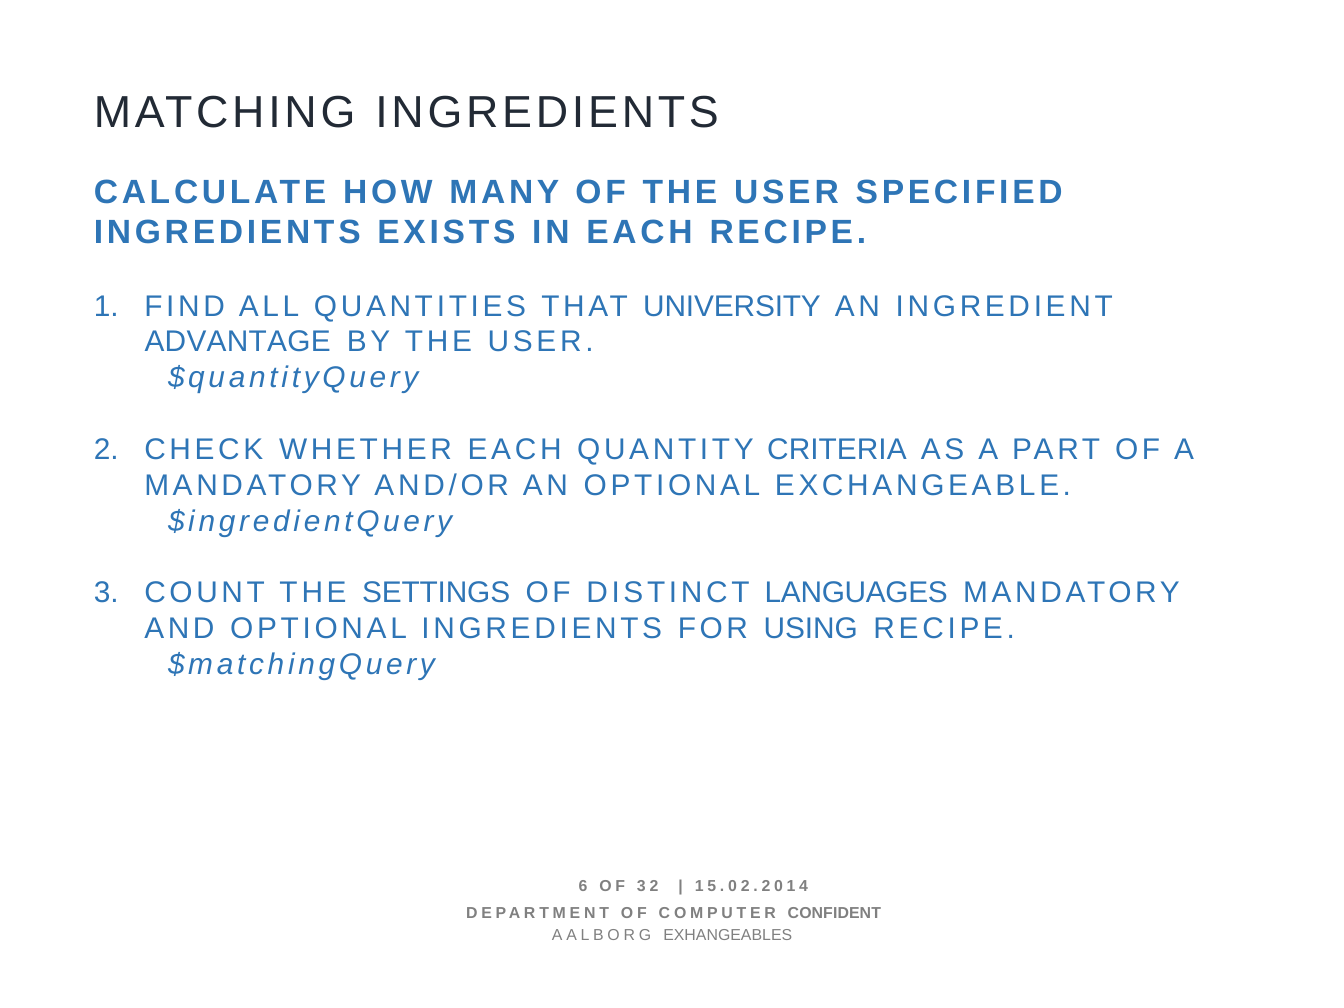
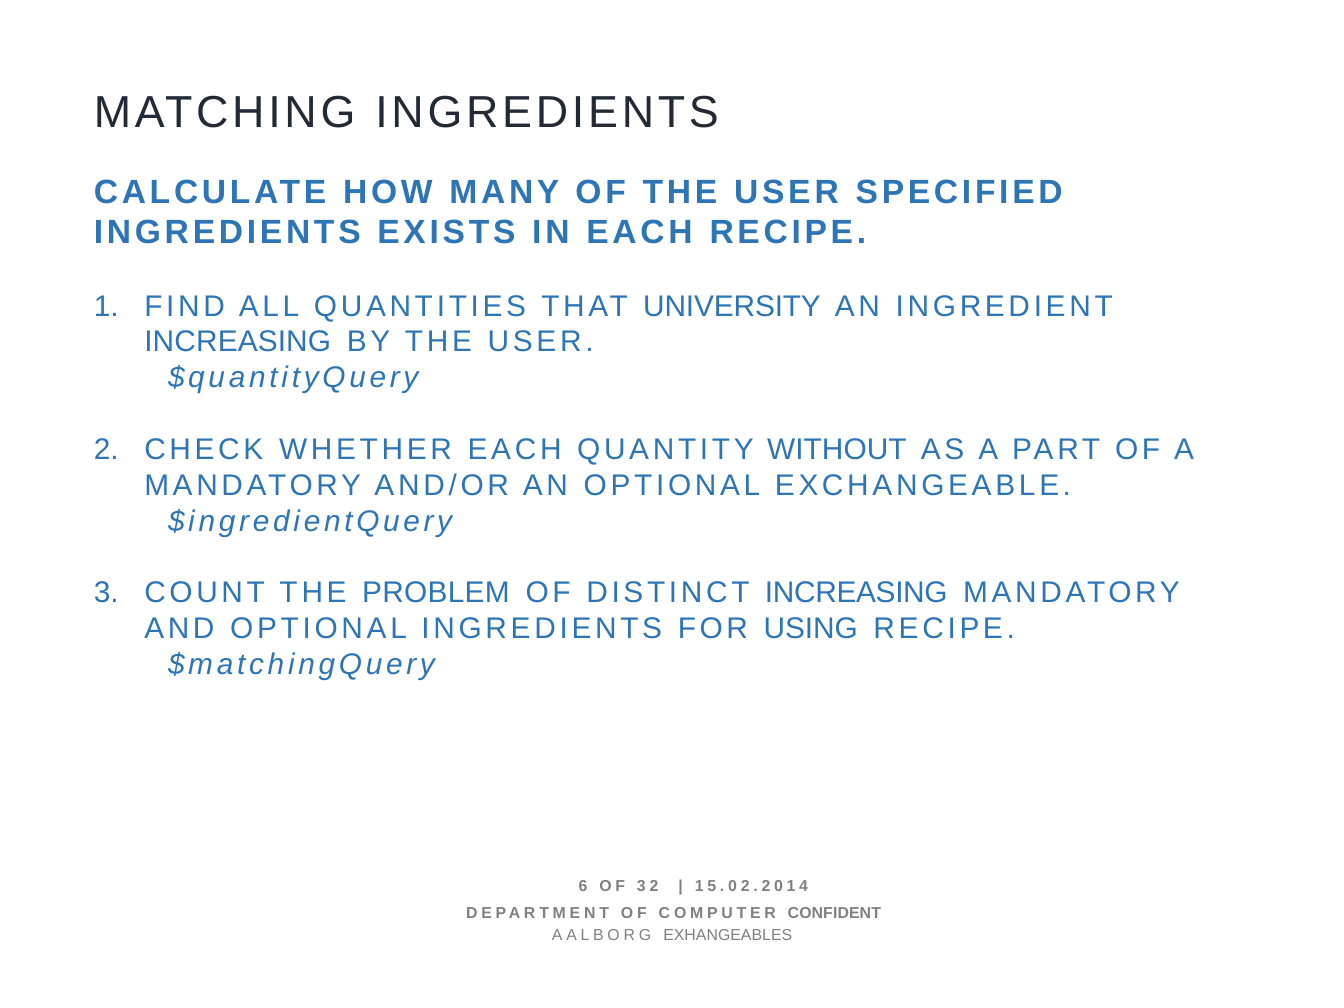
ADVANTAGE: ADVANTAGE -> INCREASING (238, 342)
CRITERIA: CRITERIA -> WITHOUT (837, 450)
SETTINGS: SETTINGS -> PROBLEM (436, 593)
DISTINCT LANGUAGES: LANGUAGES -> INCREASING (856, 593)
